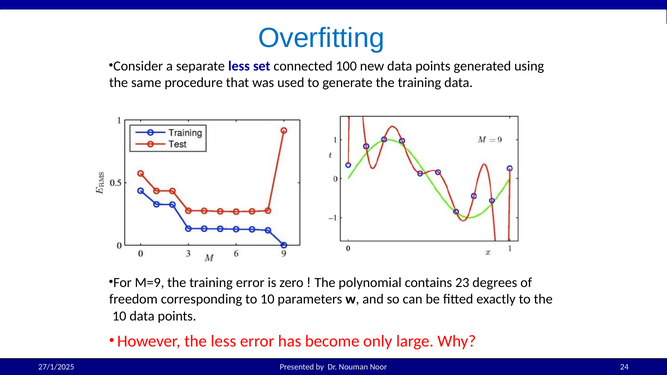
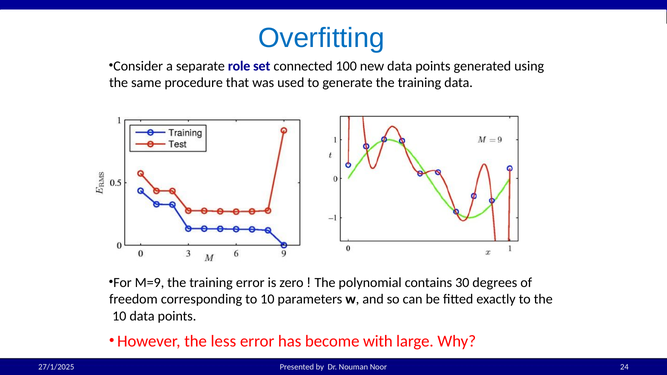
separate less: less -> role (239, 66)
23: 23 -> 30 (462, 283)
only: only -> with (378, 342)
